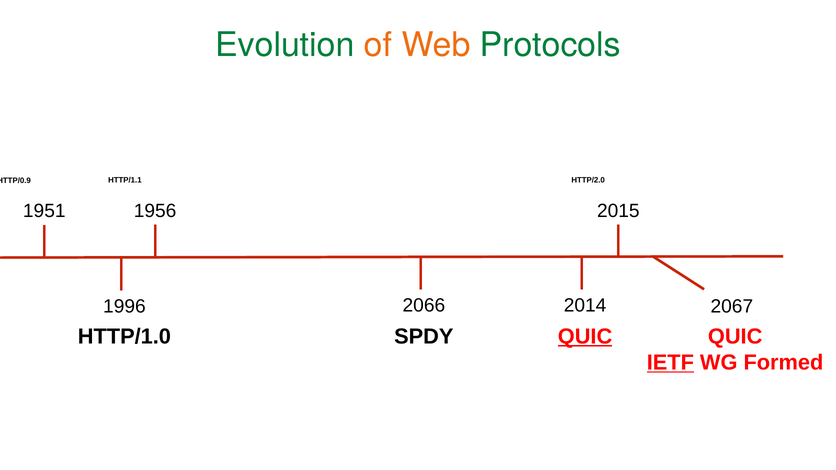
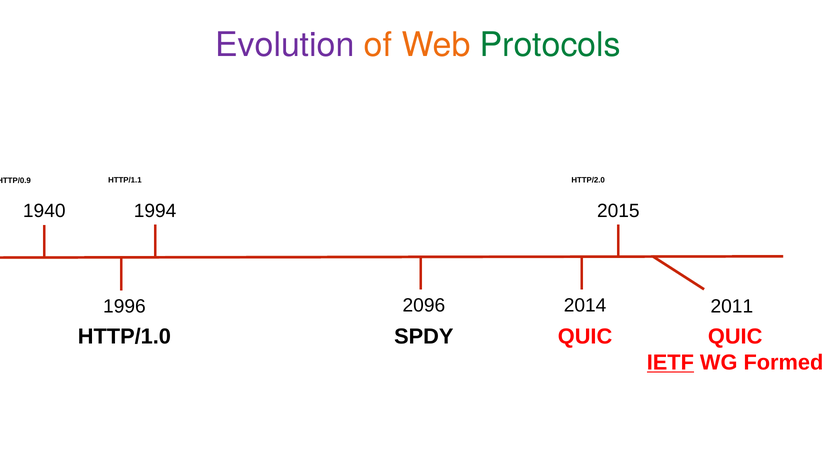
Evolution colour: green -> purple (285, 45)
1956: 1956 -> 1994 (155, 211)
1951: 1951 -> 1940 (44, 211)
2066: 2066 -> 2096 (424, 306)
2067: 2067 -> 2011 (732, 307)
QUIC underline: present -> none (585, 337)
